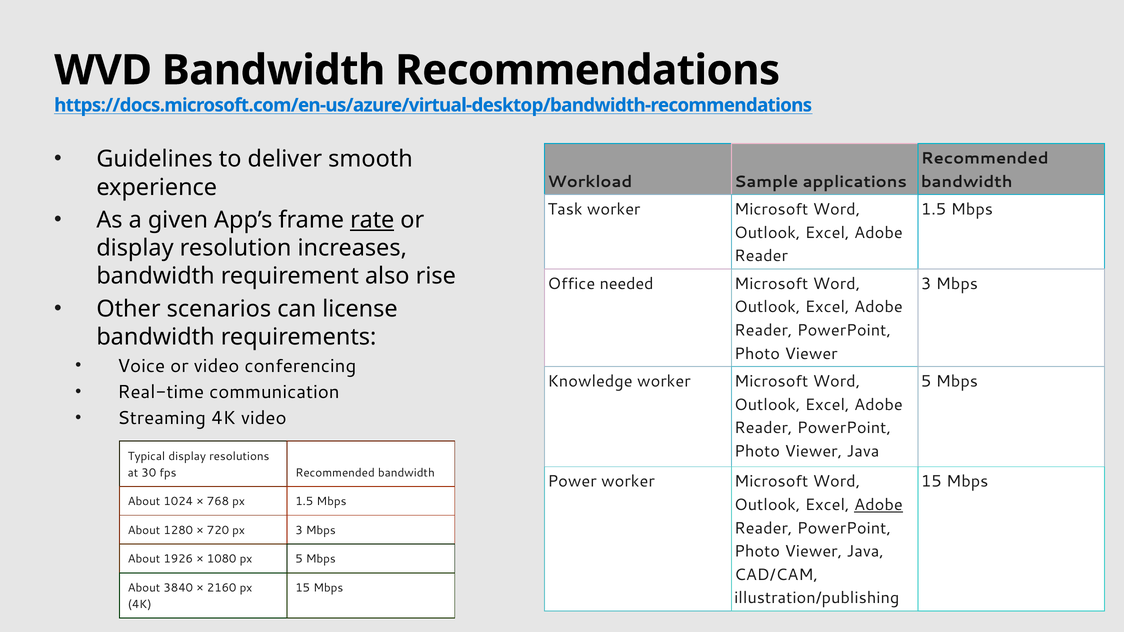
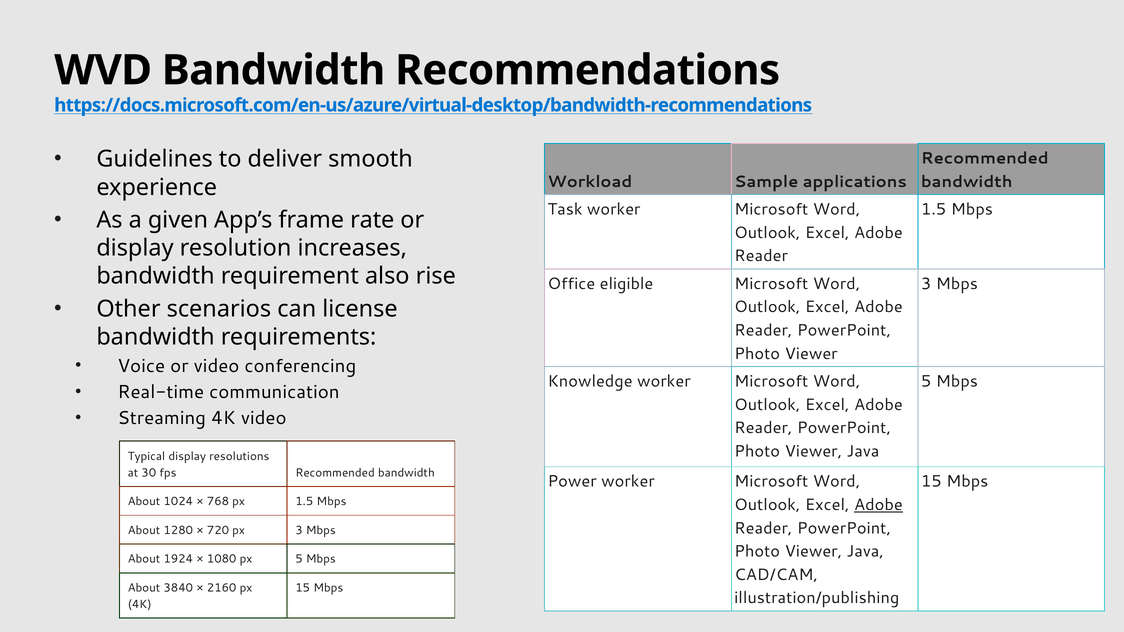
rate underline: present -> none (372, 220)
needed: needed -> eligible (626, 284)
1926: 1926 -> 1924 (178, 559)
